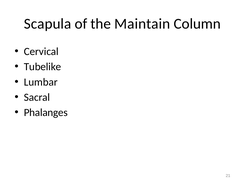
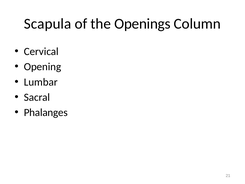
Maintain: Maintain -> Openings (142, 24)
Tubelike: Tubelike -> Opening (43, 67)
